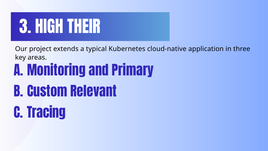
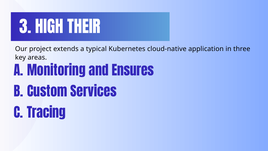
Primary: Primary -> Ensures (133, 71)
Relevant: Relevant -> Services (94, 92)
